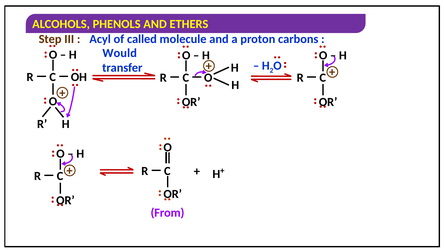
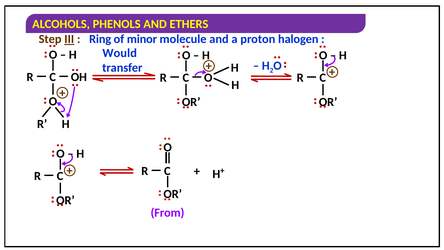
III underline: none -> present (69, 39)
Acyl: Acyl -> Ring (100, 39)
called: called -> minor (142, 39)
carbons: carbons -> halogen (298, 39)
